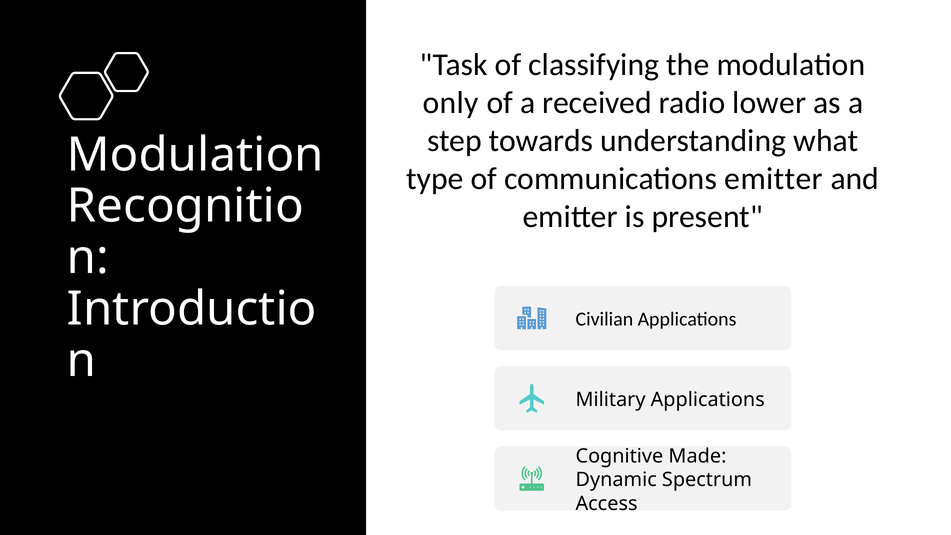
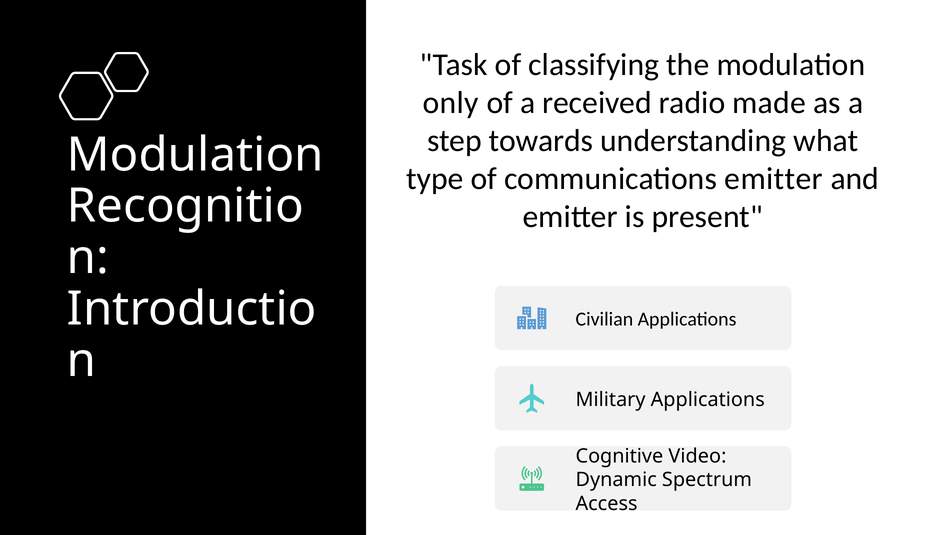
lower: lower -> made (769, 103)
Made: Made -> Video (697, 456)
